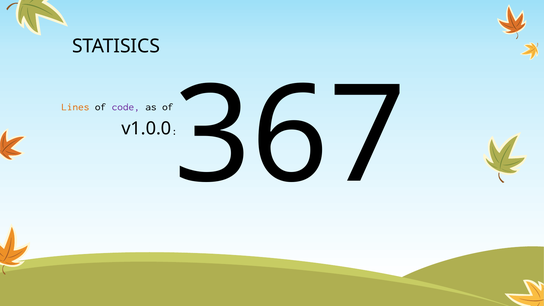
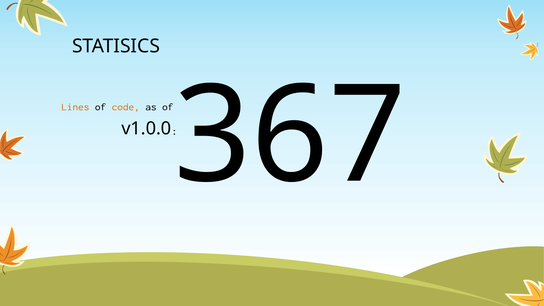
code colour: purple -> orange (126, 107)
